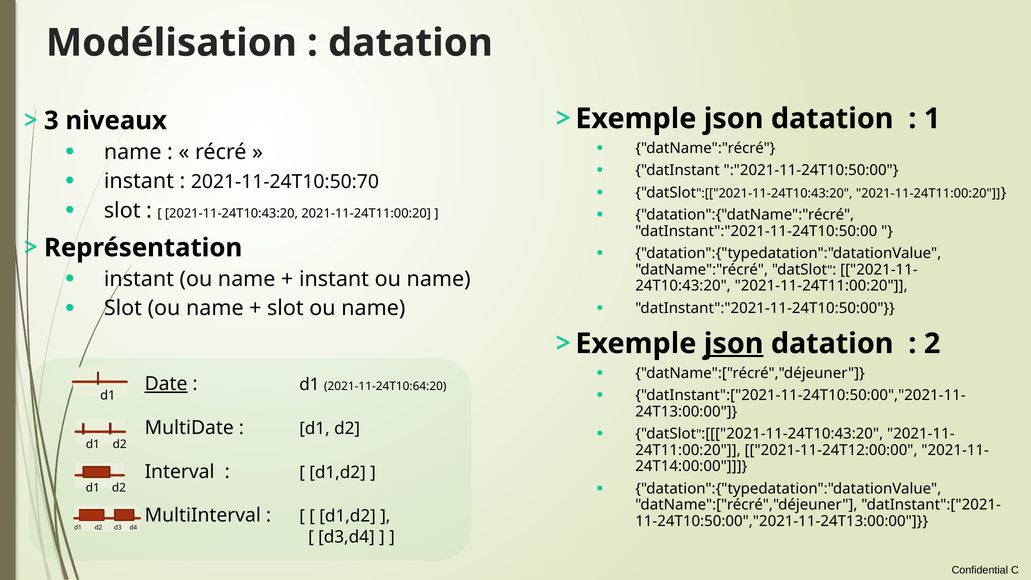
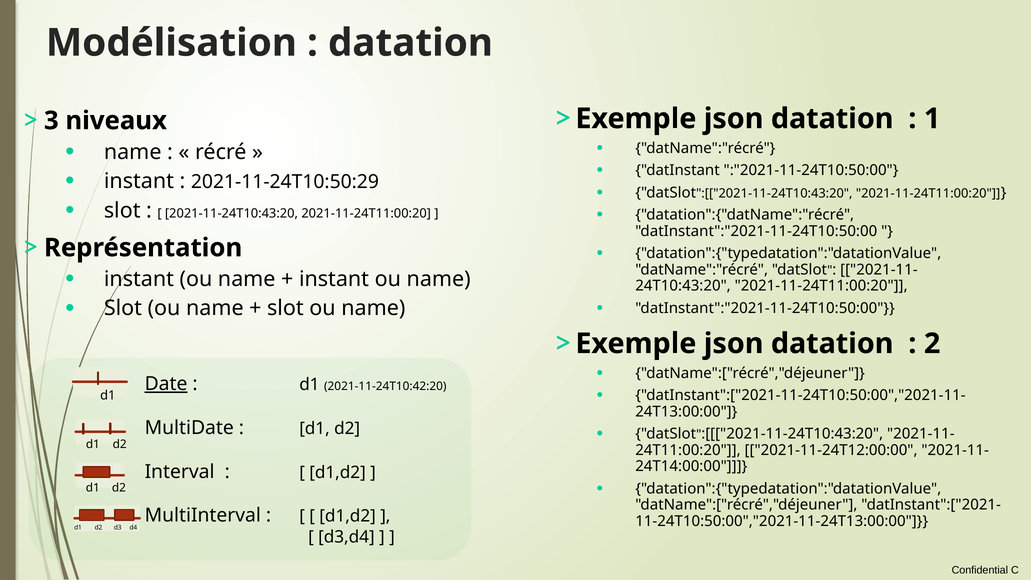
2021-11-24T10:50:70: 2021-11-24T10:50:70 -> 2021-11-24T10:50:29 (285, 182)
json underline: present -> none (734, 344)
2021-11-24T10:64:20: 2021-11-24T10:64:20 -> 2021-11-24T10:42:20 (385, 386)
